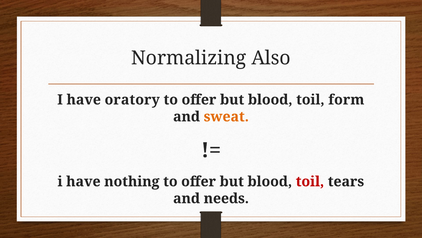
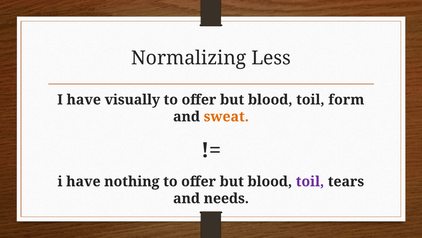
Also: Also -> Less (271, 58)
oratory: oratory -> visually (132, 100)
toil colour: red -> purple (310, 181)
